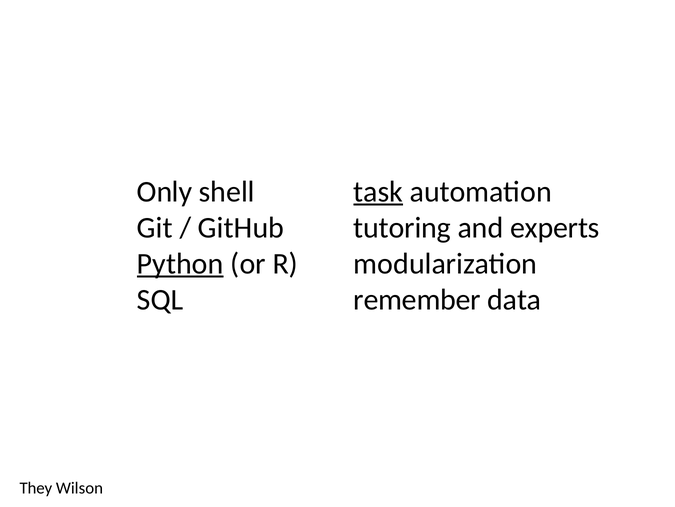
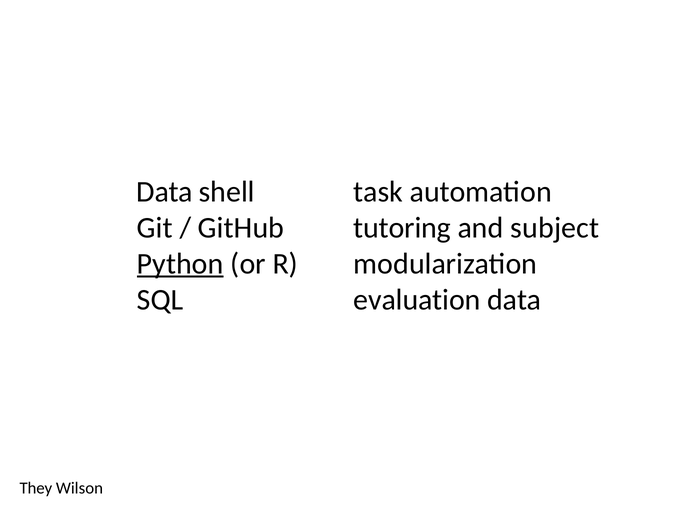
Only: Only -> Data (165, 191)
task underline: present -> none (378, 191)
experts: experts -> subject (555, 227)
remember: remember -> evaluation (417, 299)
